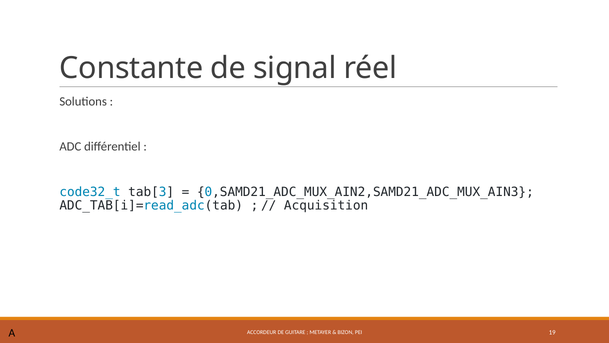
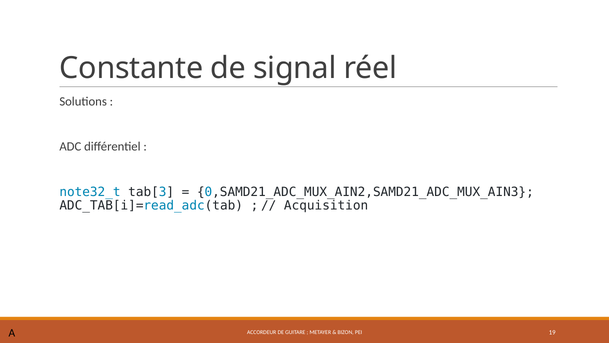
code32_t: code32_t -> note32_t (90, 192)
